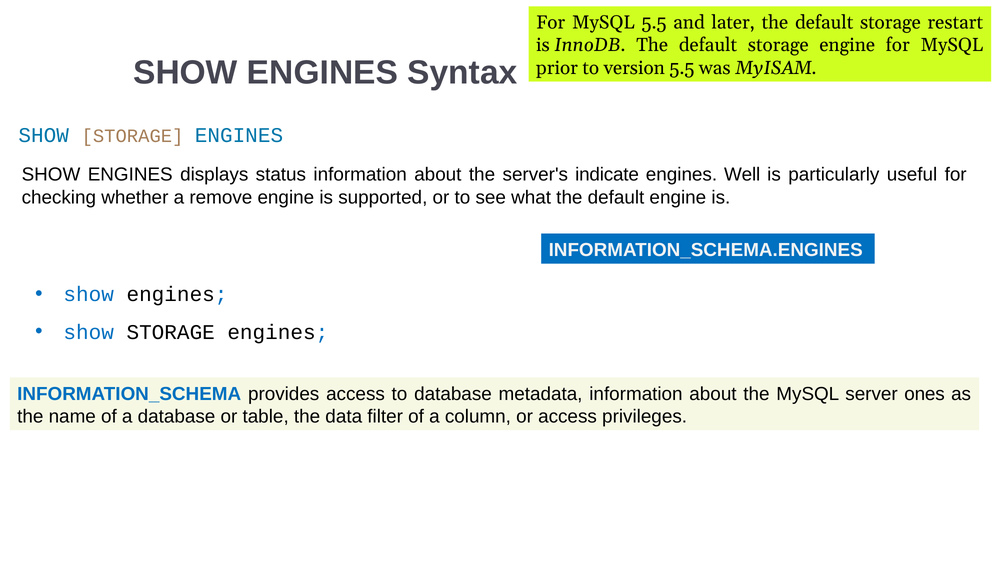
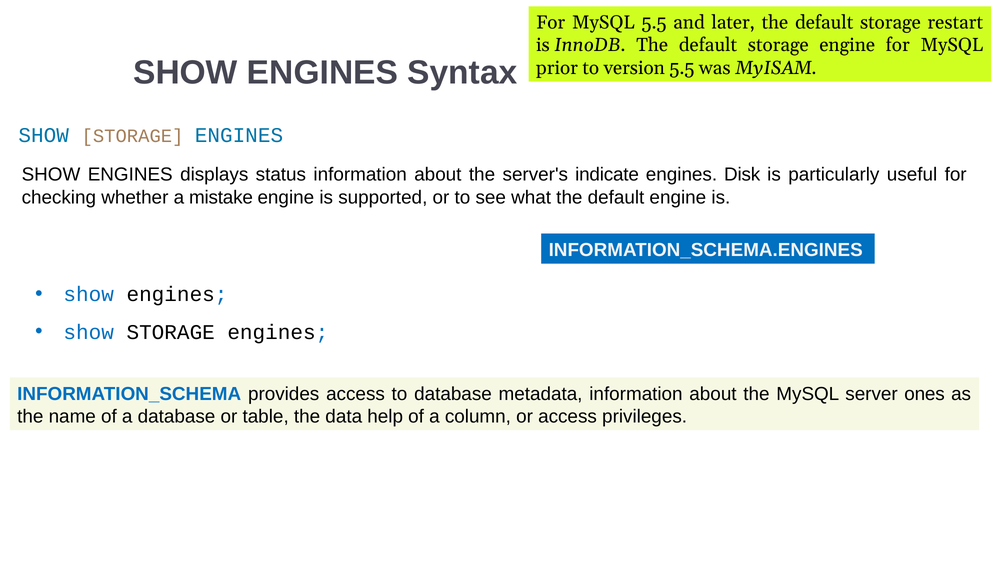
Well: Well -> Disk (742, 175)
remove: remove -> mistake (221, 197)
filter: filter -> help (385, 417)
